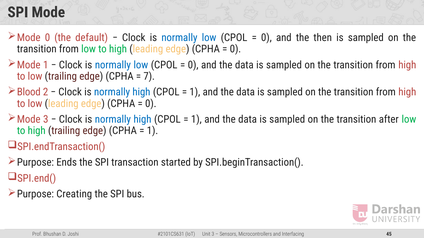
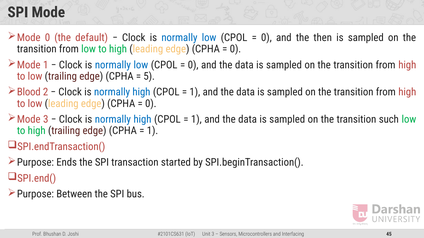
7: 7 -> 5 (149, 76)
after: after -> such (389, 120)
Creating: Creating -> Between (74, 195)
